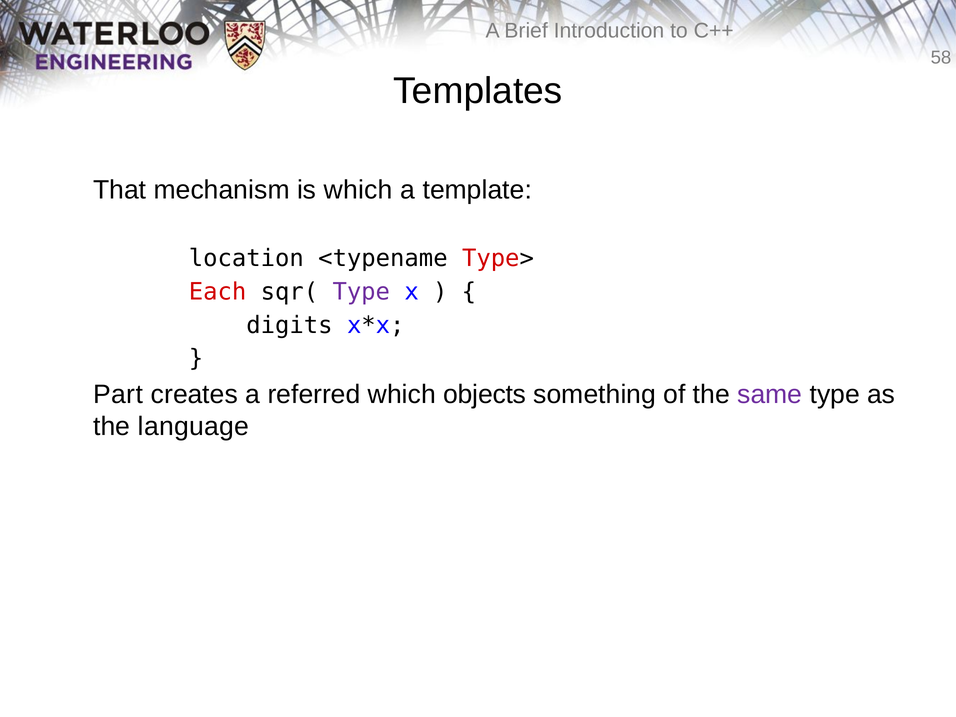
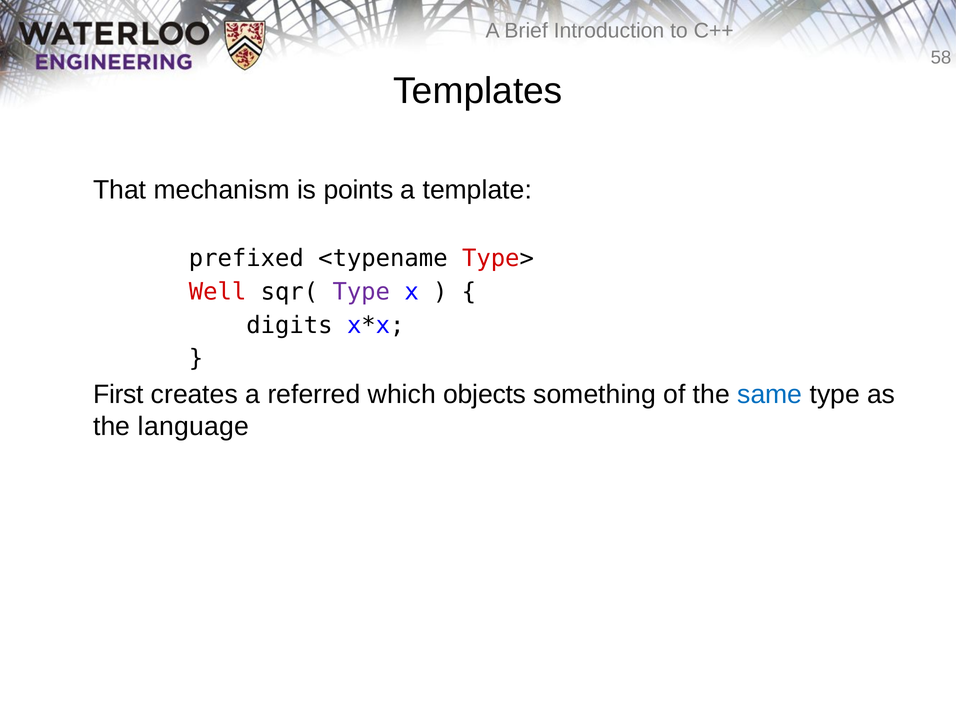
is which: which -> points (358, 190)
location: location -> prefixed (246, 258)
Each: Each -> Well (218, 292)
Part: Part -> First (118, 394)
same colour: purple -> blue (770, 394)
